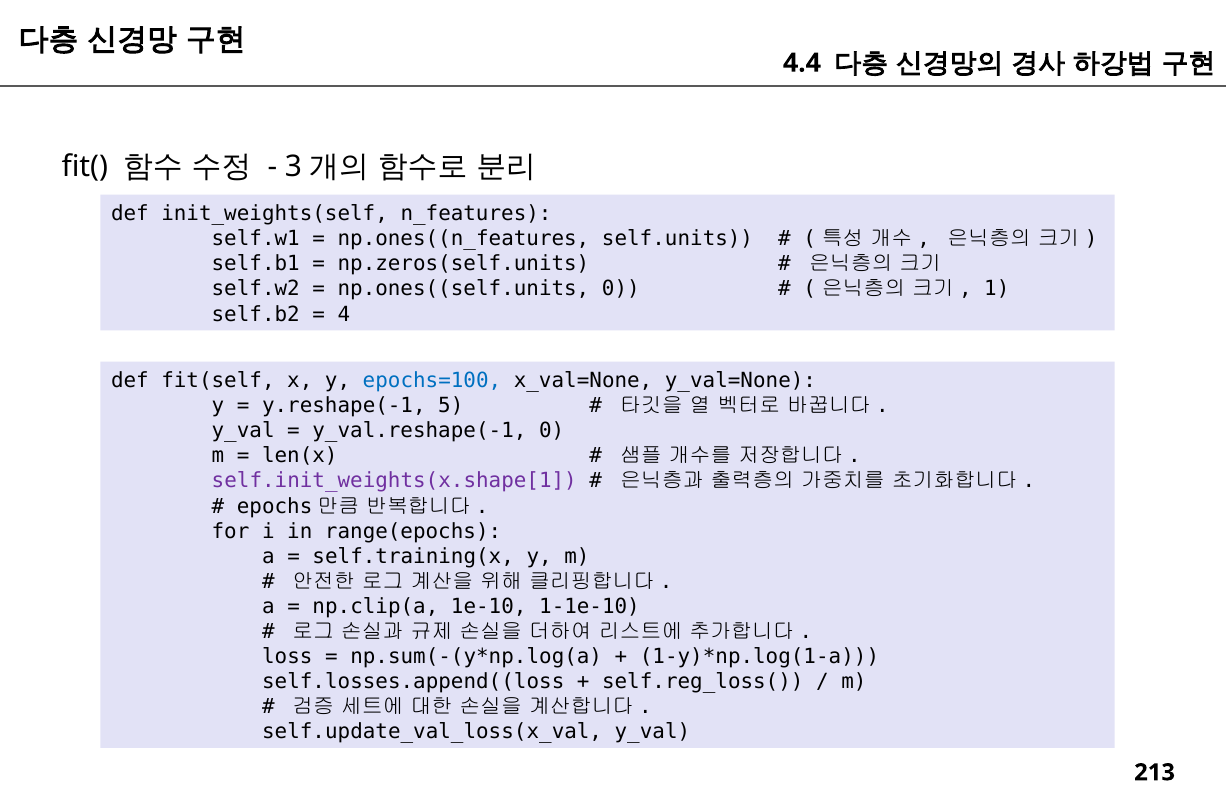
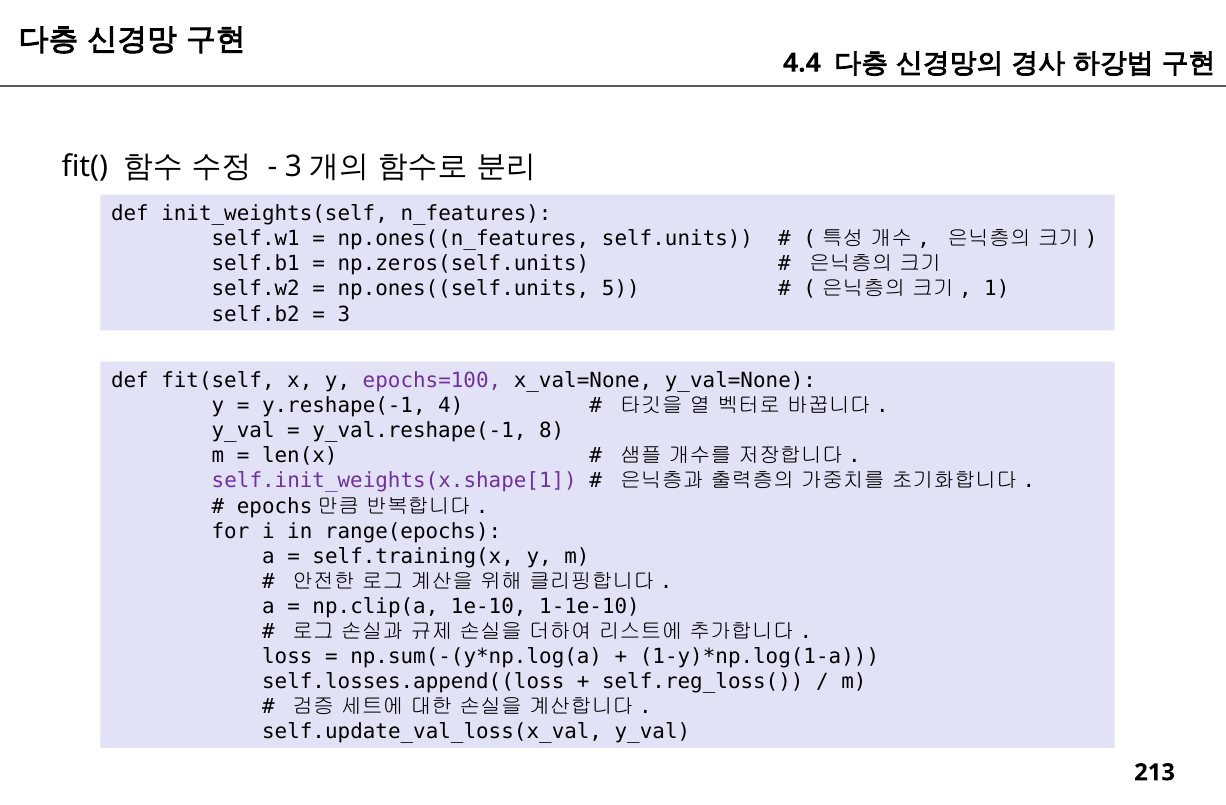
np.ones((self.units 0: 0 -> 5 (621, 289)
4: 4 -> 3 (344, 314)
epochs=100 colour: blue -> purple (432, 381)
5: 5 -> 4 (451, 406)
y_val.reshape(-1 0: 0 -> 8 (552, 431)
